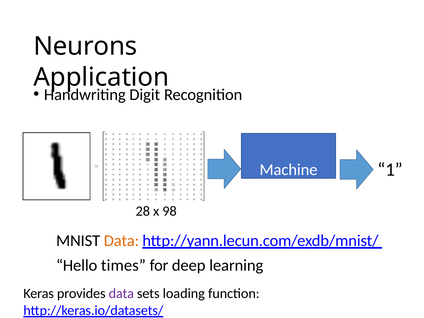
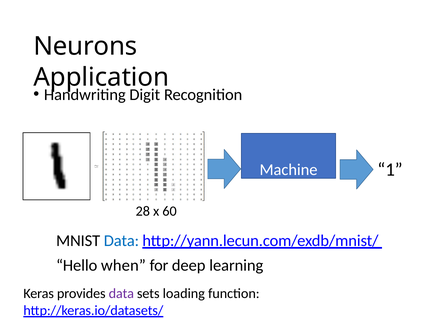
98: 98 -> 60 (170, 211)
Data colour: orange -> blue (121, 241)
times: times -> when (123, 265)
